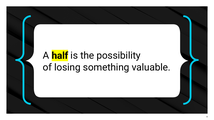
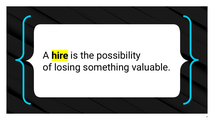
half: half -> hire (60, 56)
